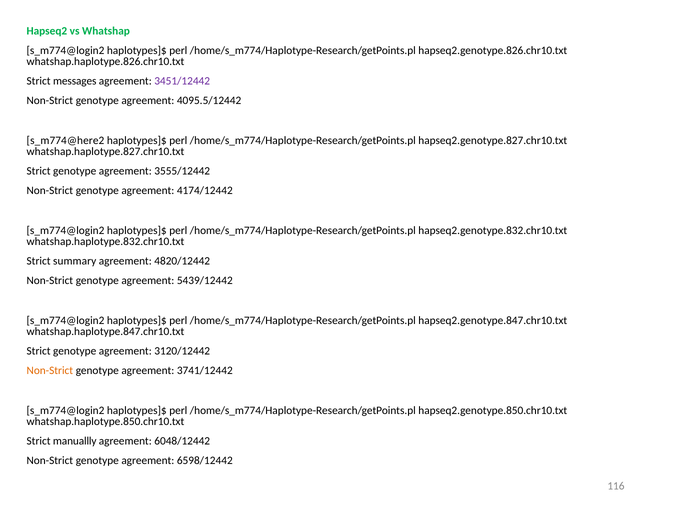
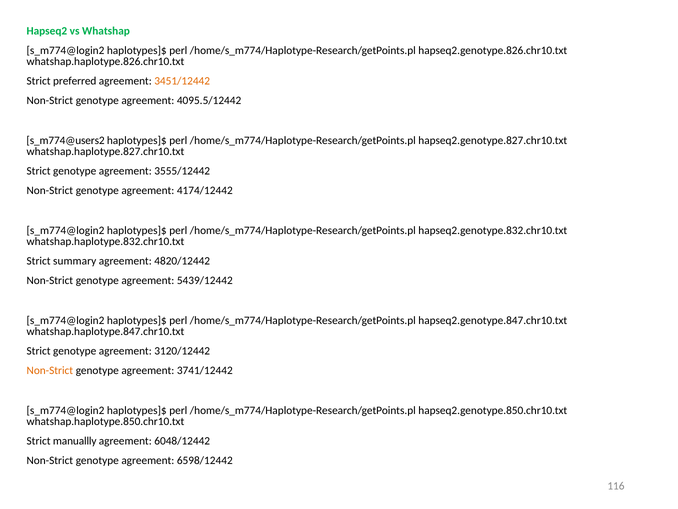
messages: messages -> preferred (75, 81)
3451/12442 colour: purple -> orange (182, 81)
s_m774@here2: s_m774@here2 -> s_m774@users2 (66, 140)
